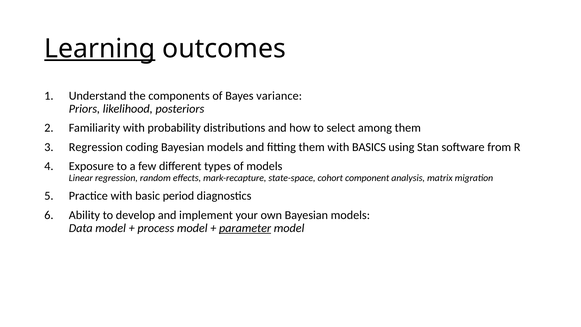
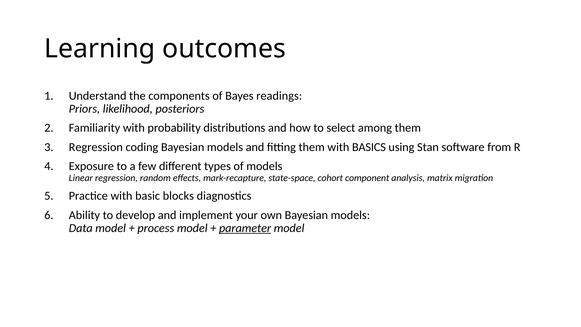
Learning underline: present -> none (100, 49)
variance: variance -> readings (279, 96)
period: period -> blocks (178, 196)
